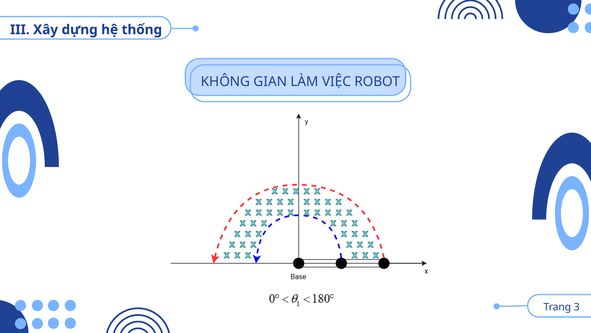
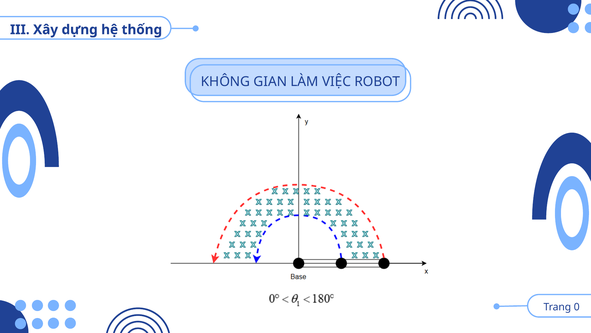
3: 3 -> 0 (577, 307)
